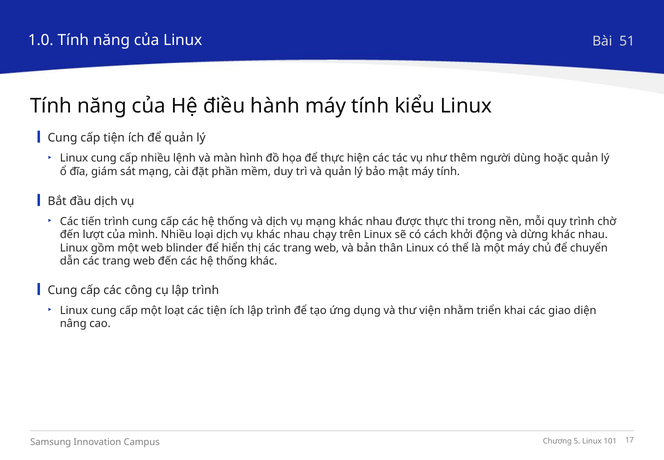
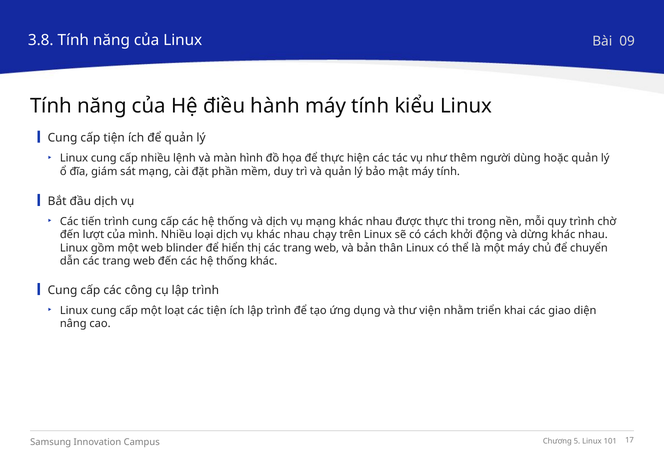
1.0: 1.0 -> 3.8 (41, 40)
51: 51 -> 09 (627, 41)
